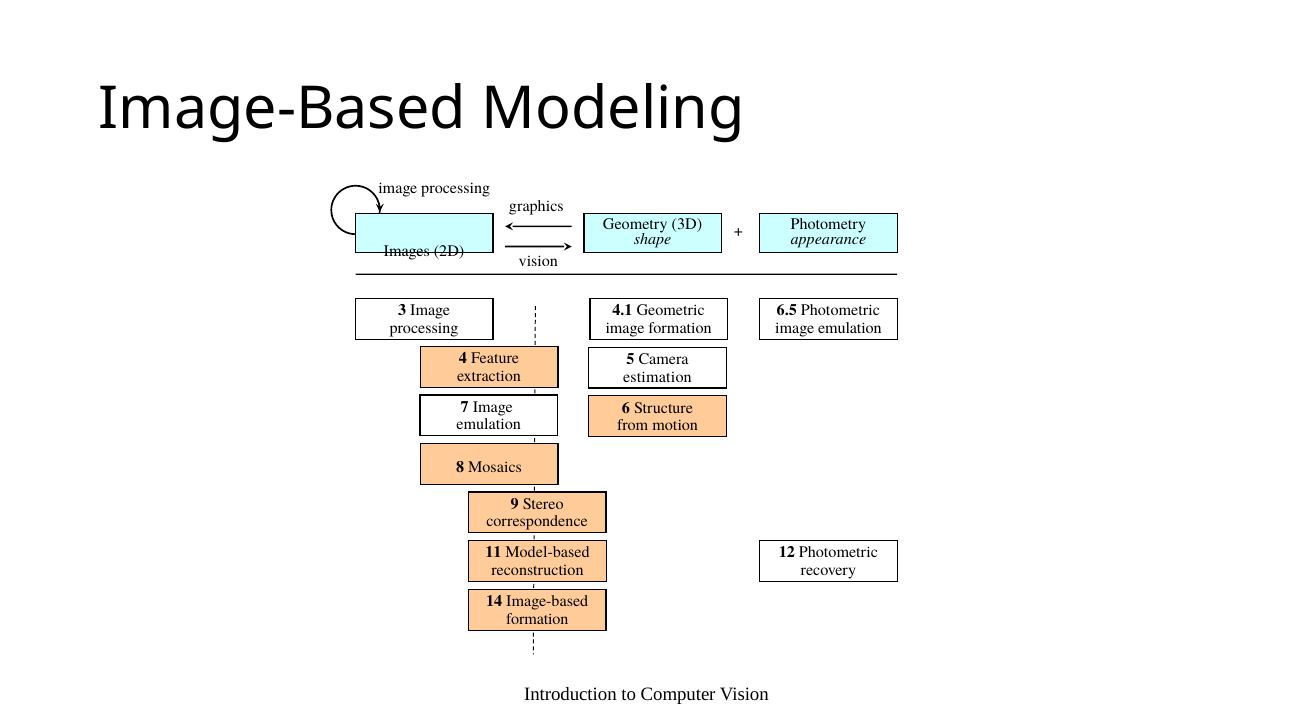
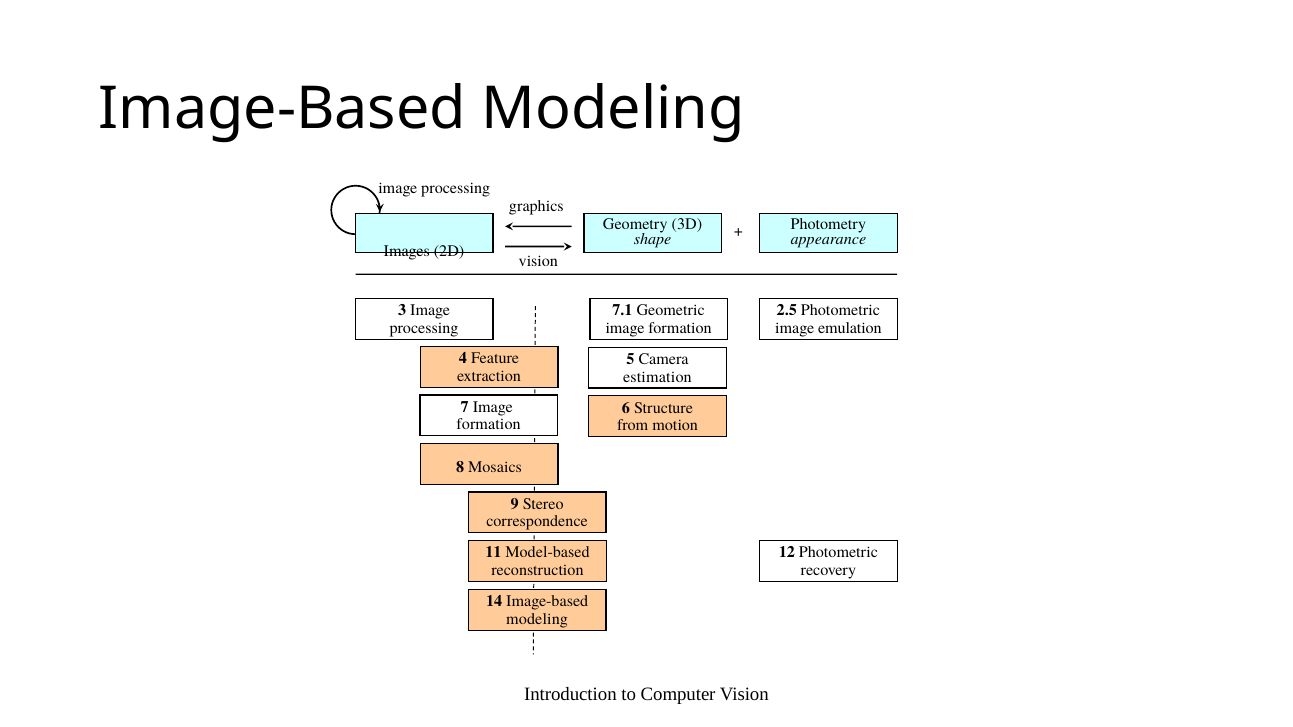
4.1: 4.1 -> 7.1 (622, 311)
6.5: 6.5 -> 2.5 (787, 311)
emulation: emulation -> formation (489, 425)
formation: formation -> modeling (537, 619)
